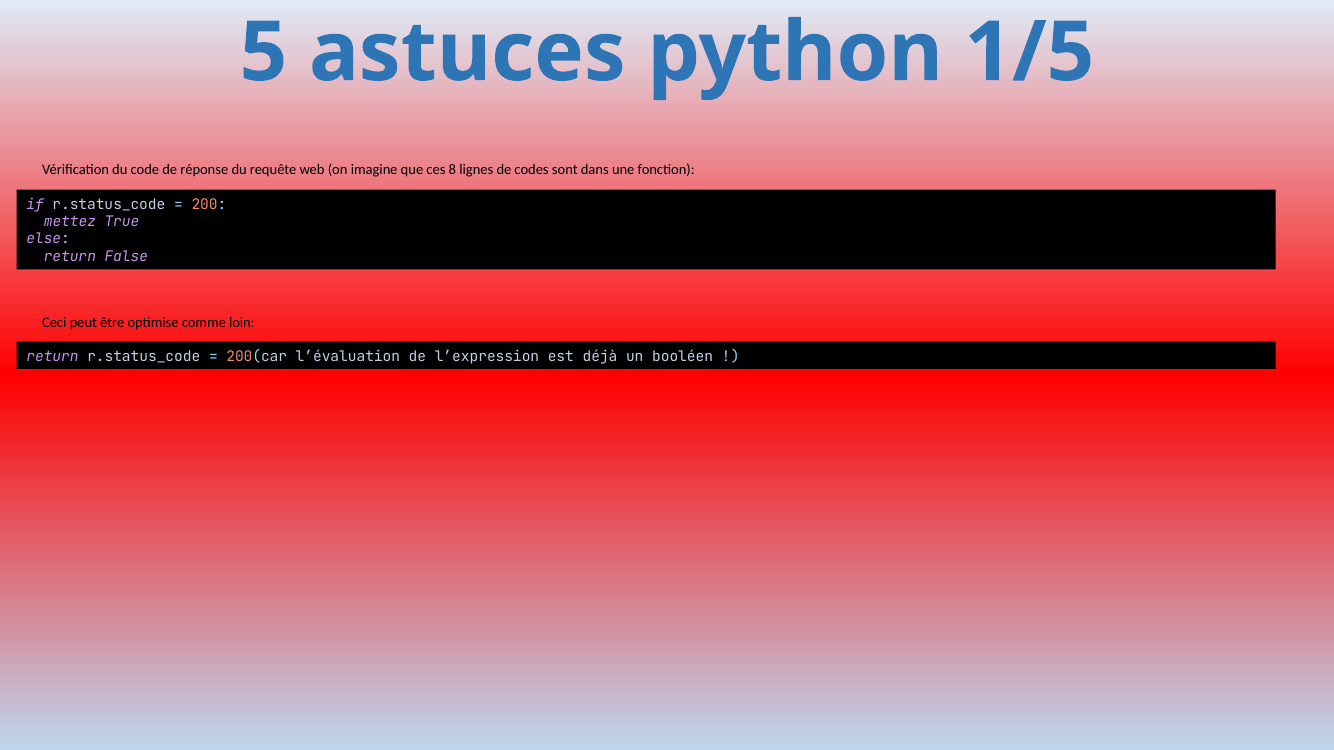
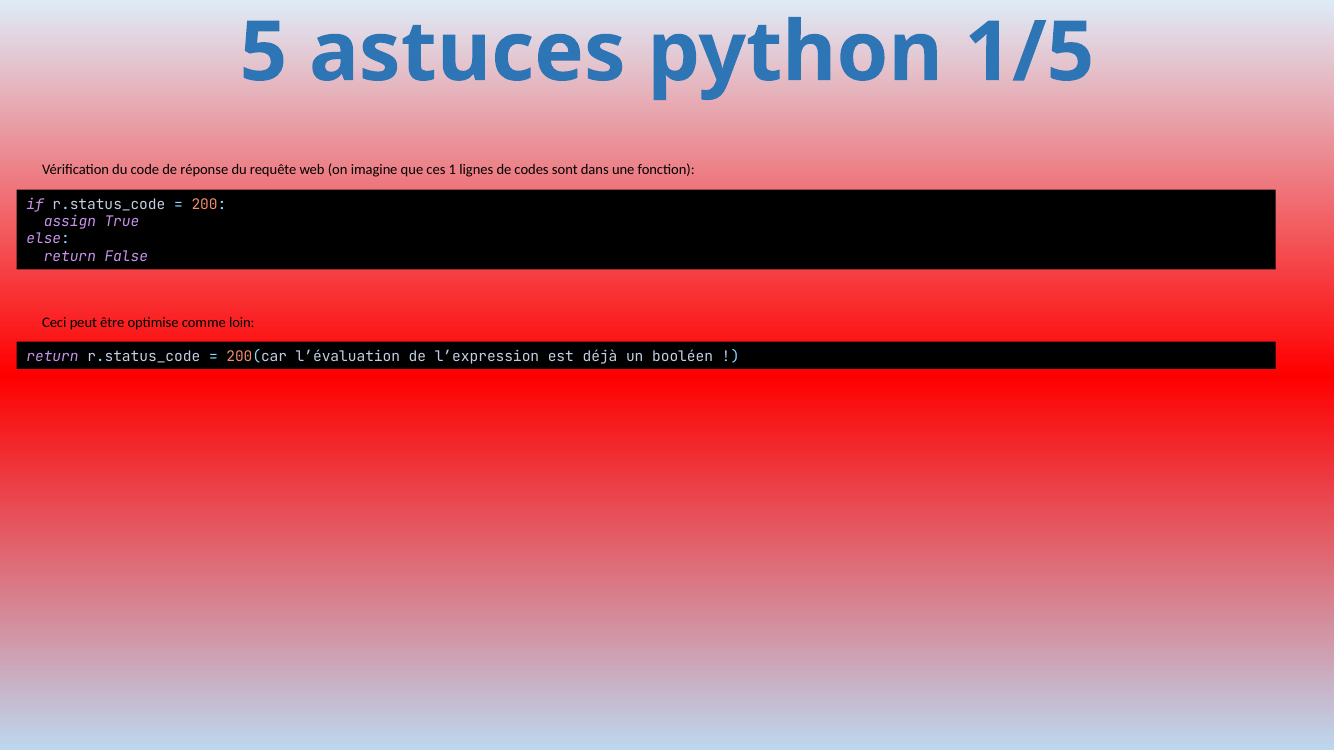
8: 8 -> 1 (452, 170)
mettez: mettez -> assign (70, 222)
